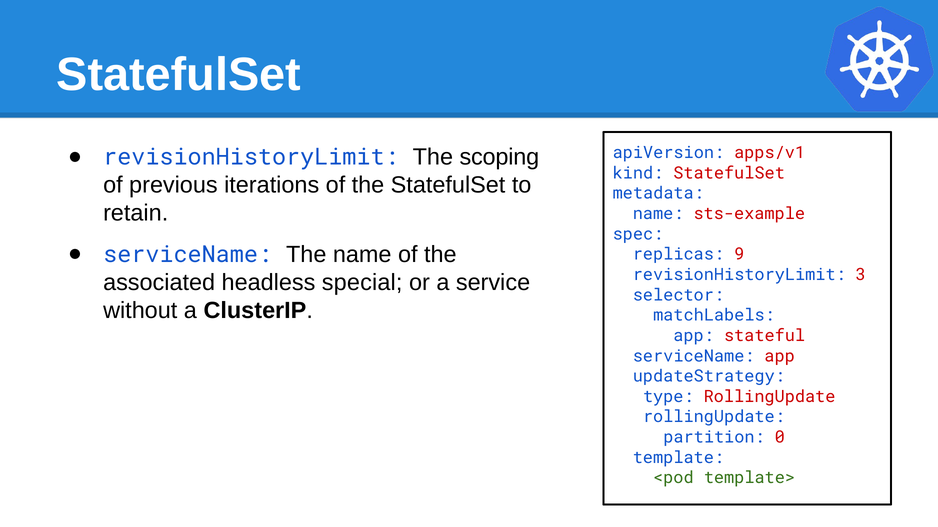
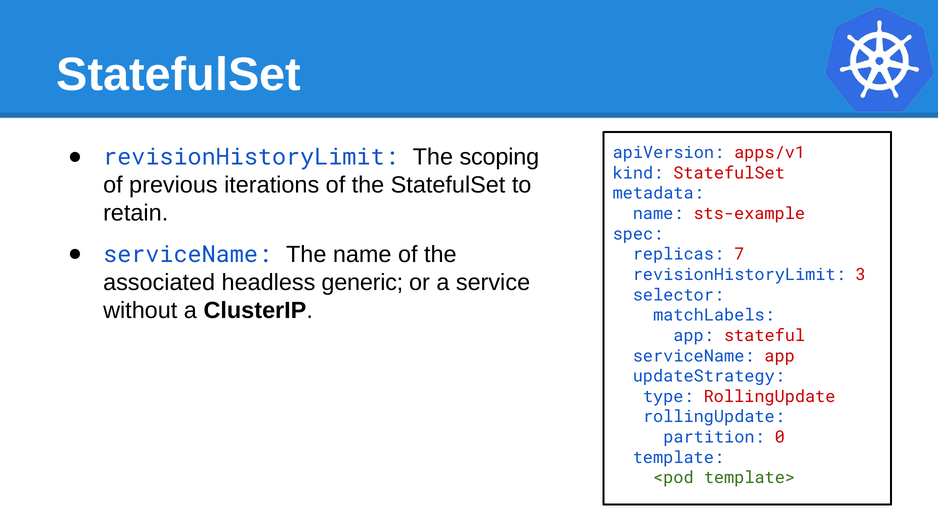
9: 9 -> 7 (739, 255)
special: special -> generic (362, 283)
